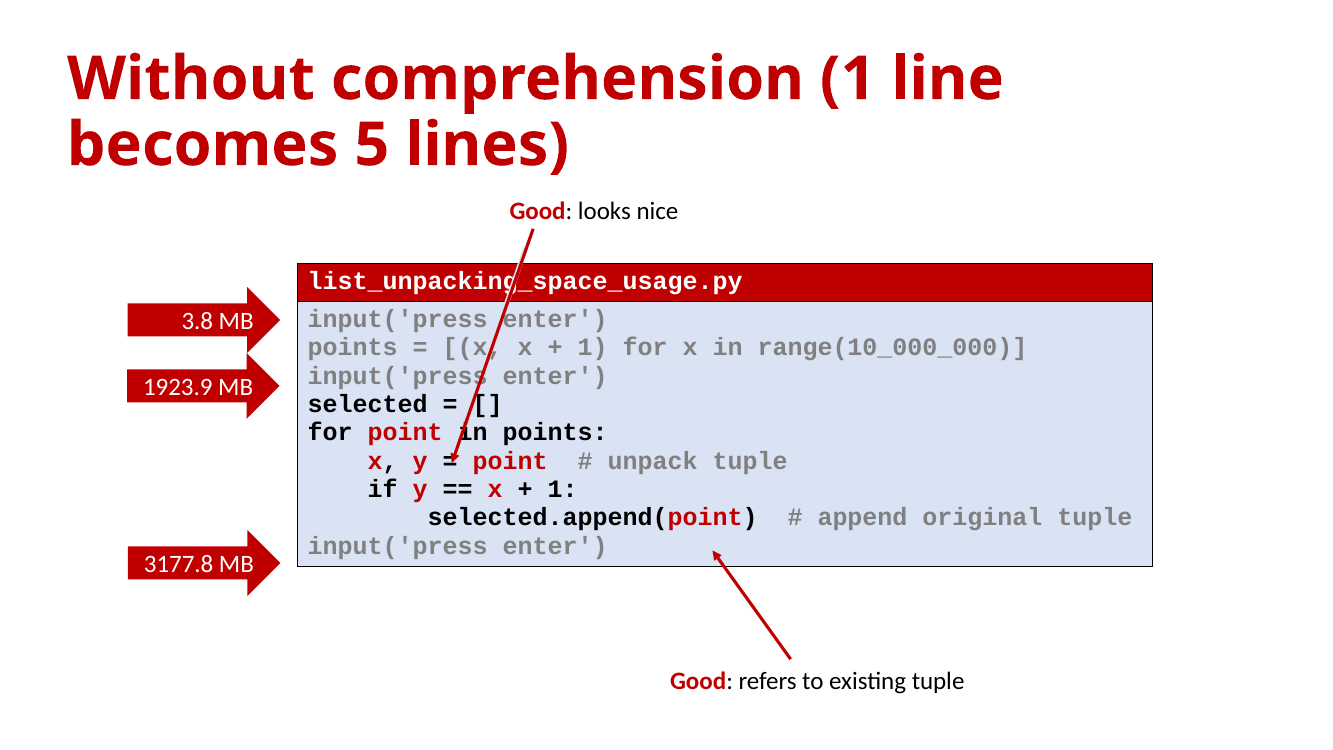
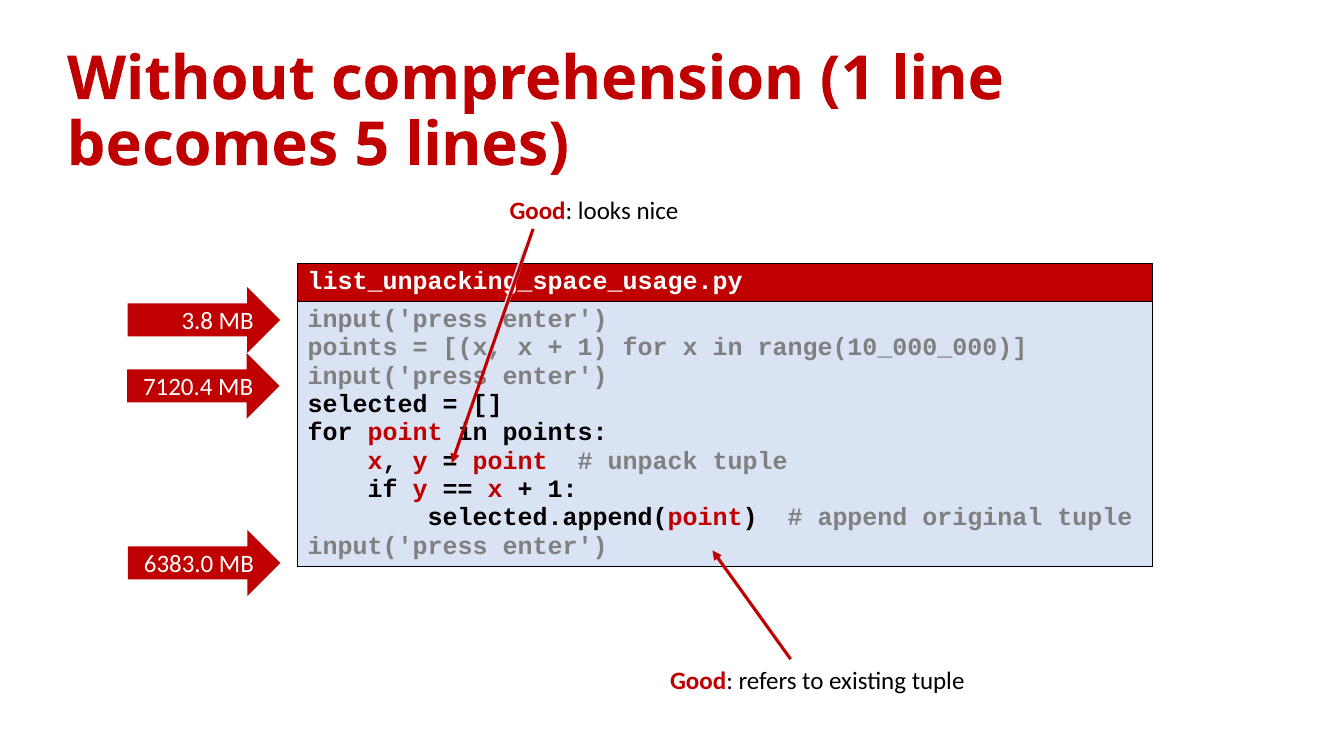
1923.9: 1923.9 -> 7120.4 (178, 388)
3177.8: 3177.8 -> 6383.0 (179, 565)
